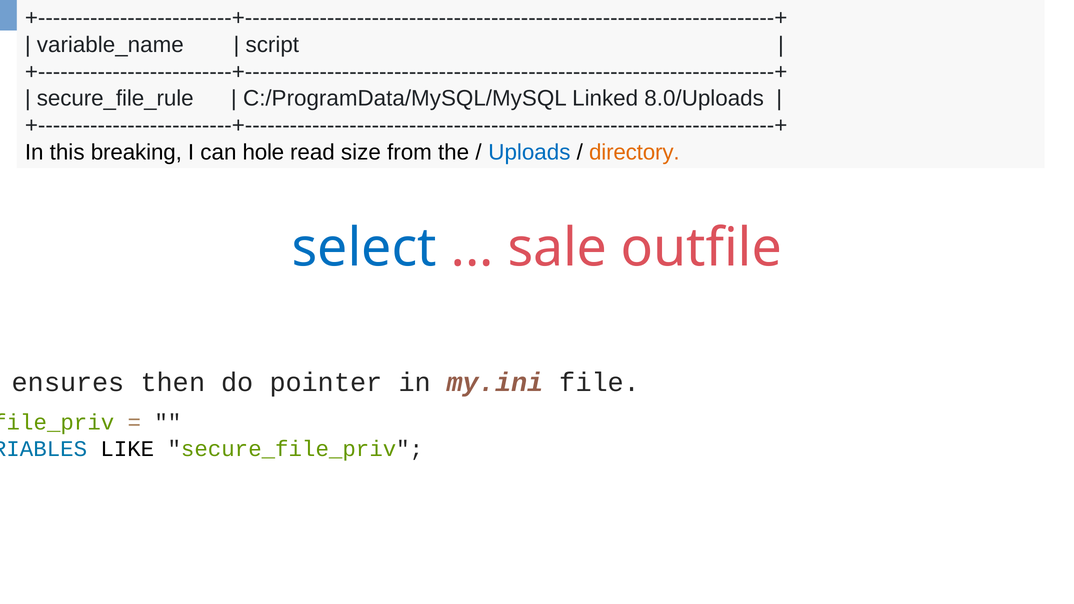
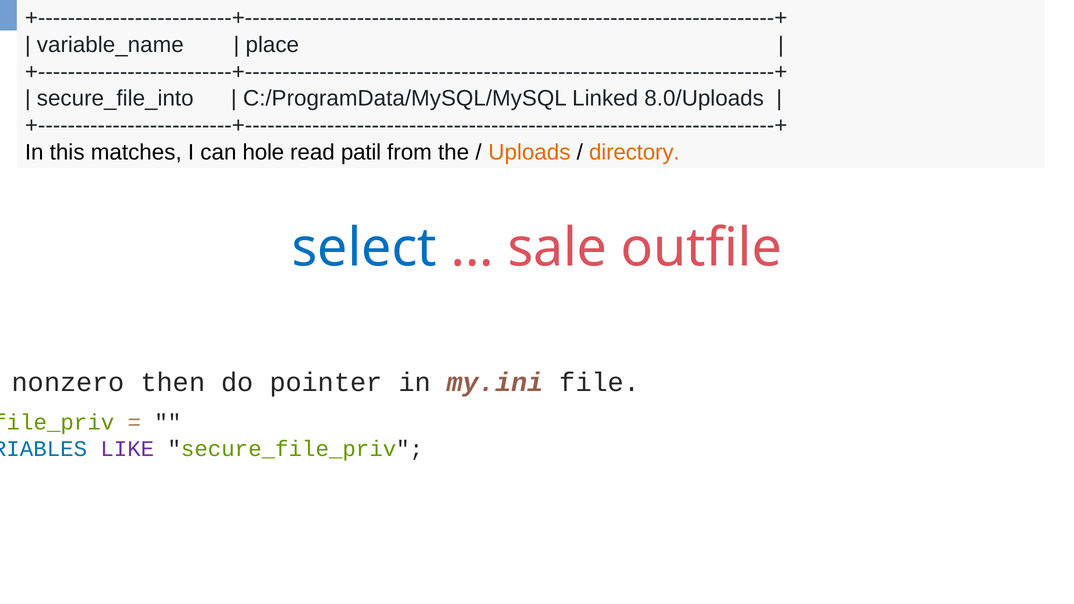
script: script -> place (272, 45)
secure_file_rule: secure_file_rule -> secure_file_into (115, 98)
breaking: breaking -> matches (136, 152)
size: size -> patil (361, 152)
Uploads colour: blue -> orange (529, 152)
ensures: ensures -> nonzero (68, 382)
LIKE colour: black -> purple (127, 449)
